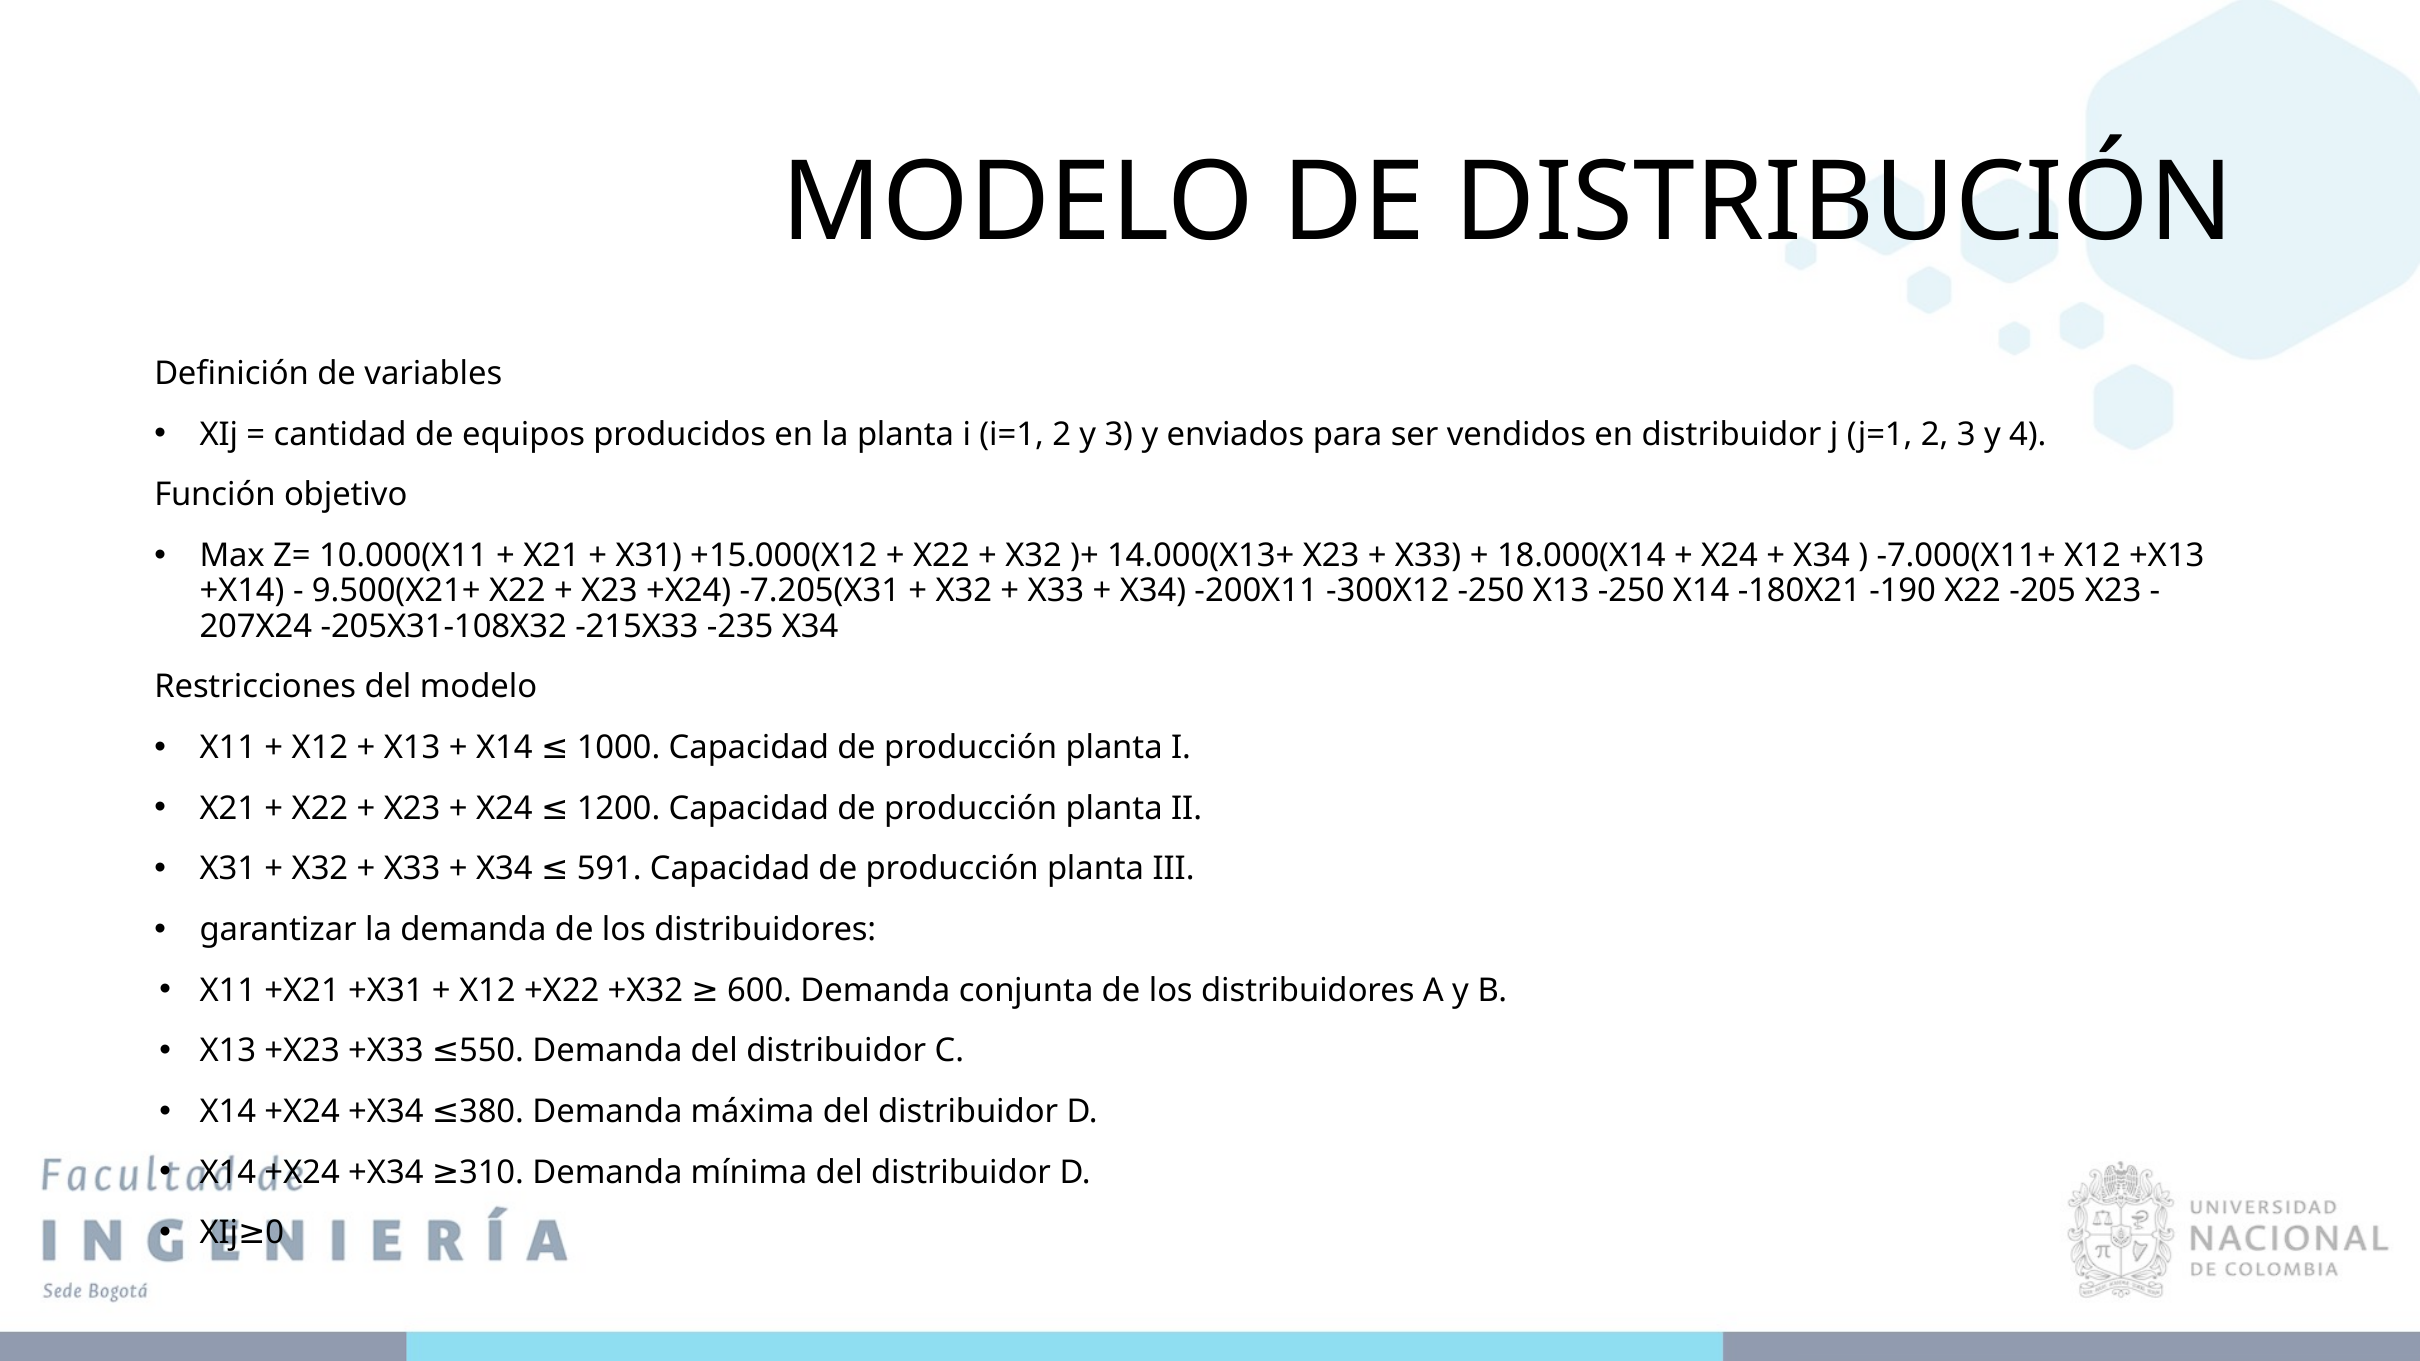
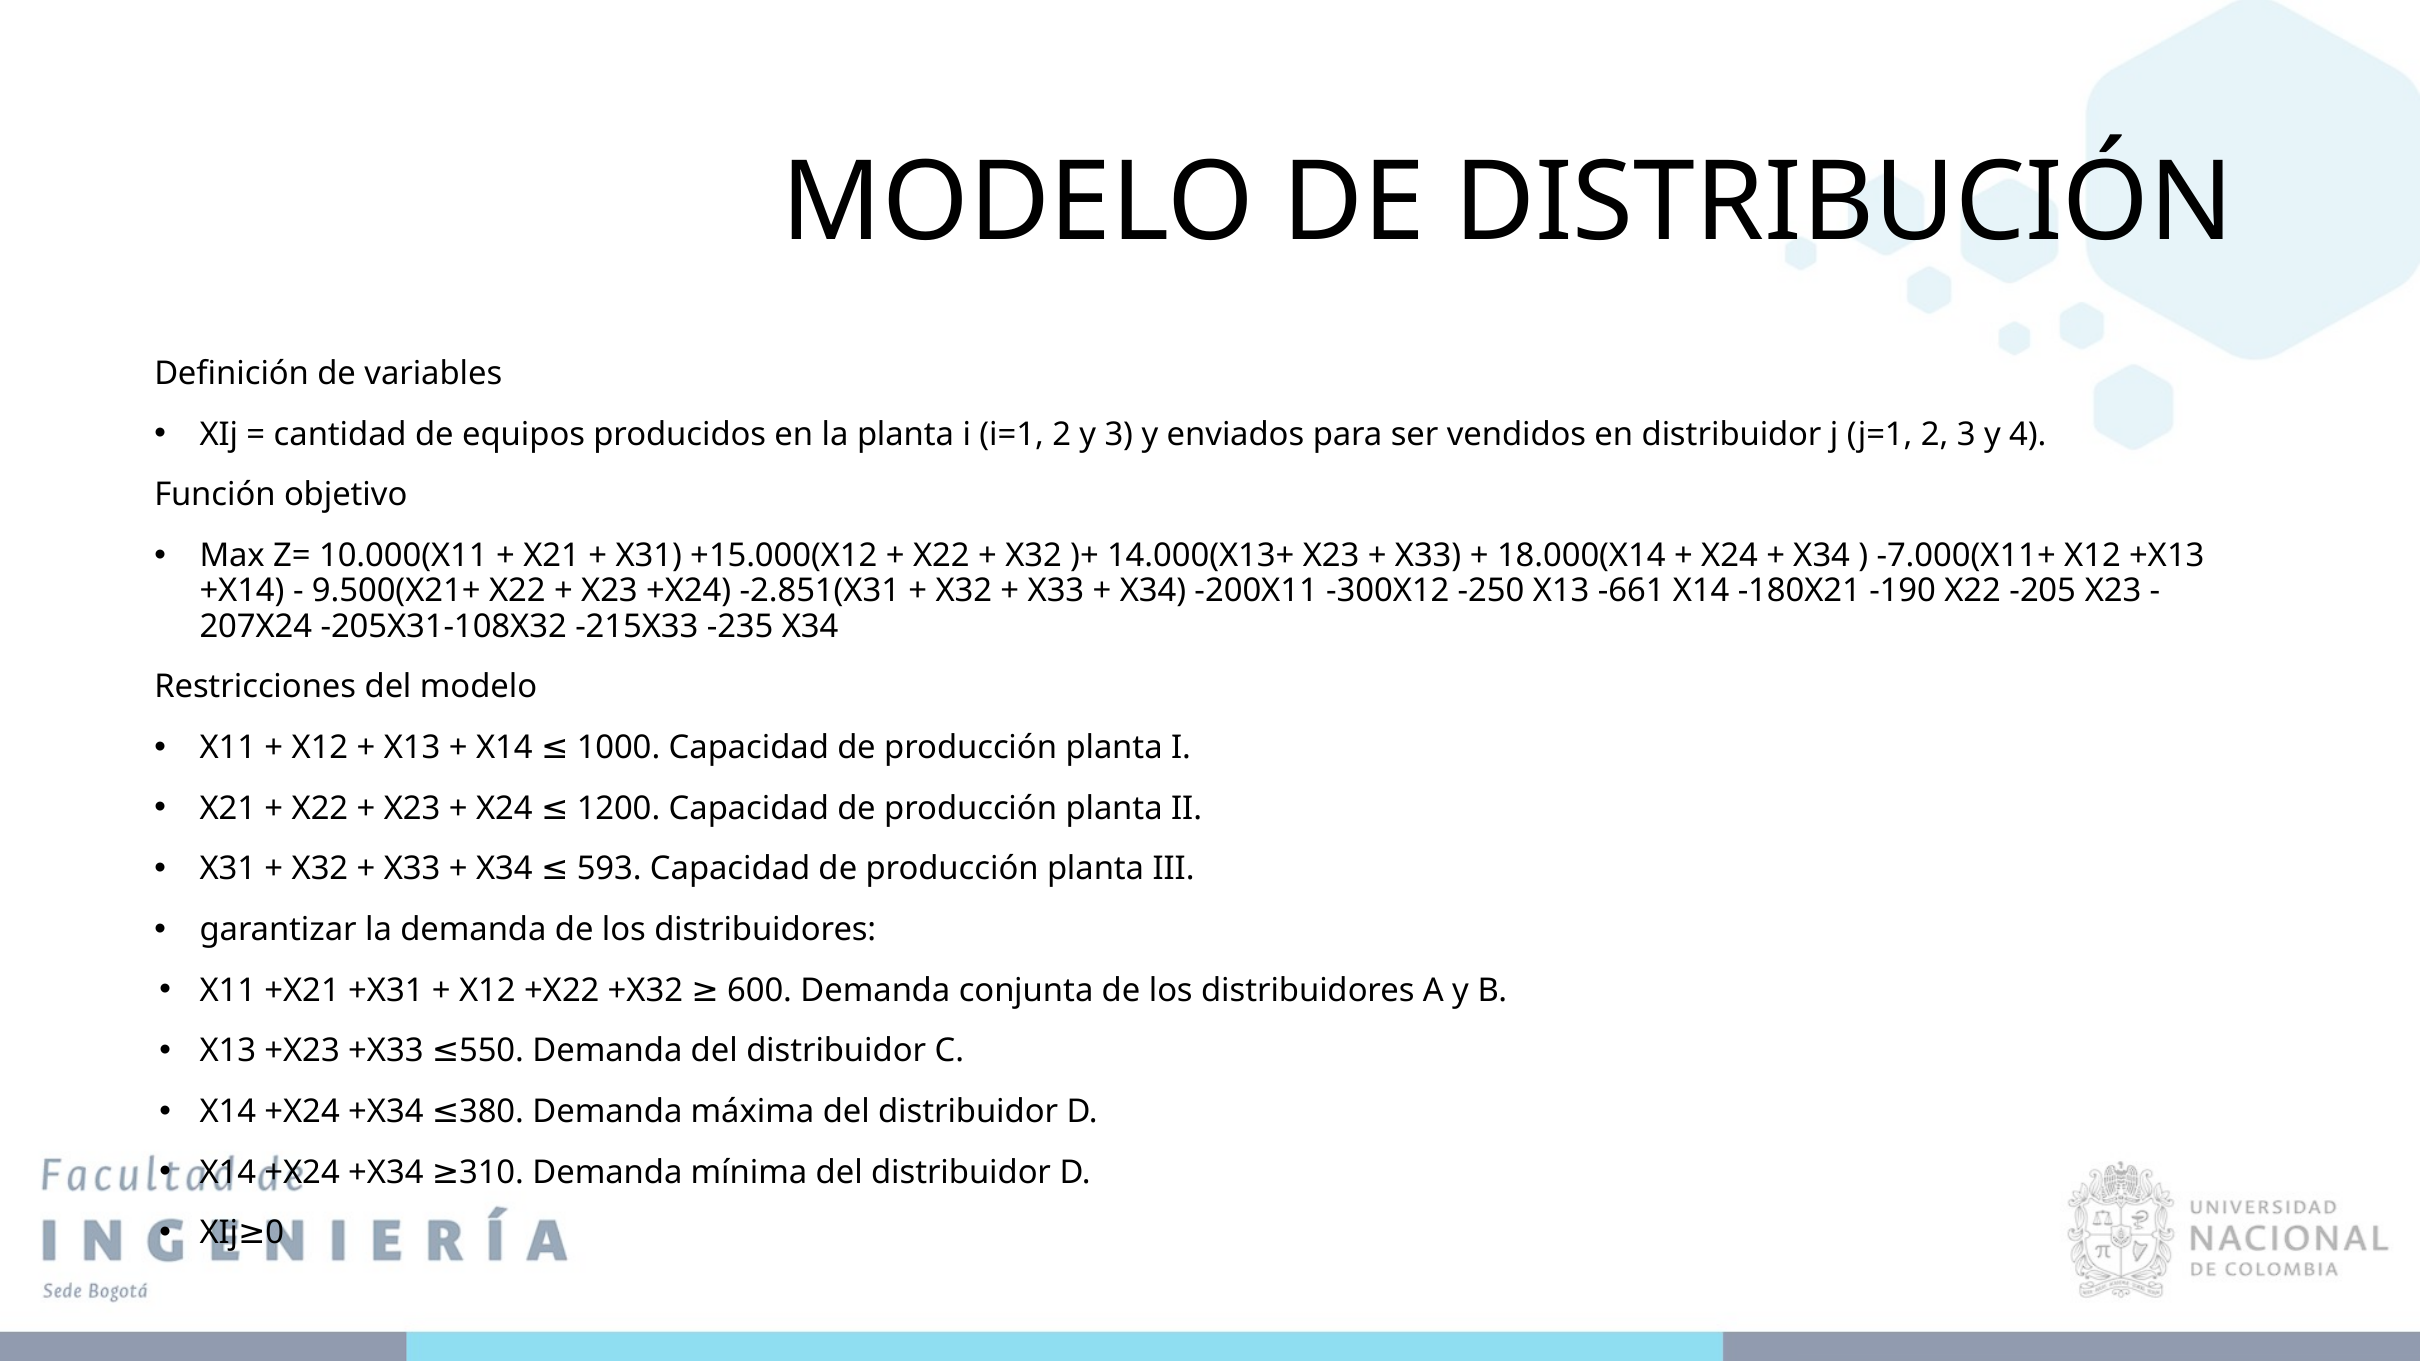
-7.205(X31: -7.205(X31 -> -2.851(X31 (820, 591)
X13 -250: -250 -> -661 (1631, 591)
591: 591 -> 593 (609, 869)
